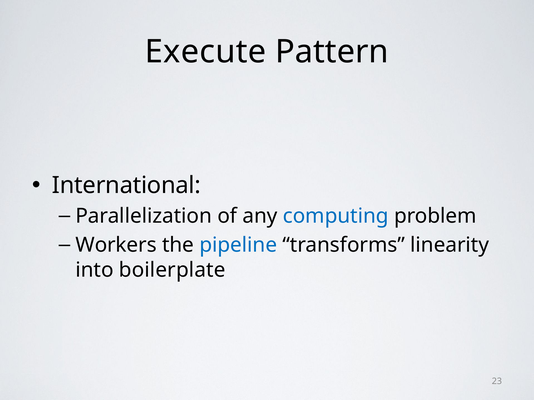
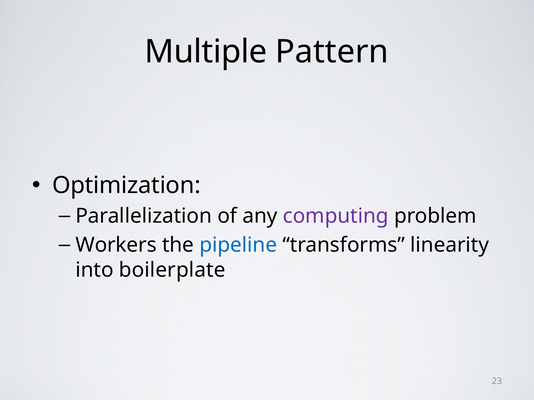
Execute: Execute -> Multiple (206, 52)
International: International -> Optimization (126, 186)
computing colour: blue -> purple (336, 216)
